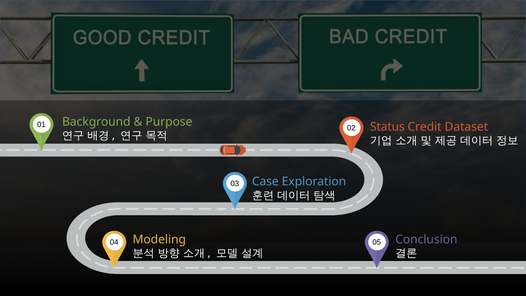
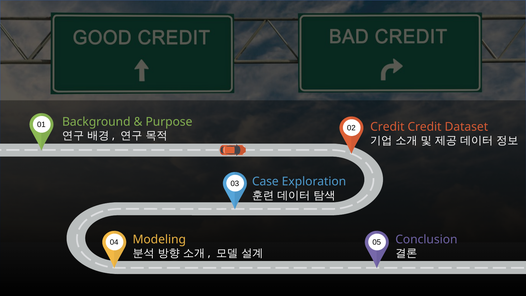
Status: Status -> Credit (387, 127)
